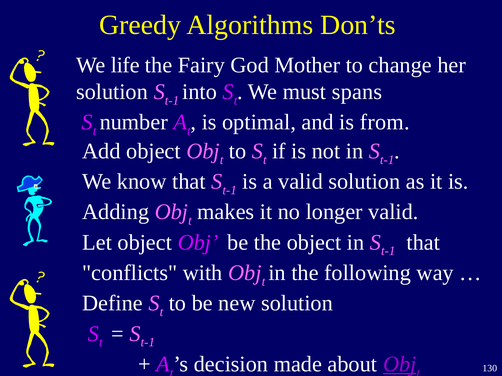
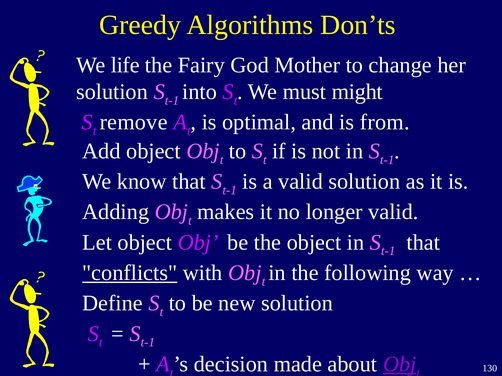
spans: spans -> might (357, 92)
number: number -> remove (134, 122)
conflicts underline: none -> present (130, 273)
